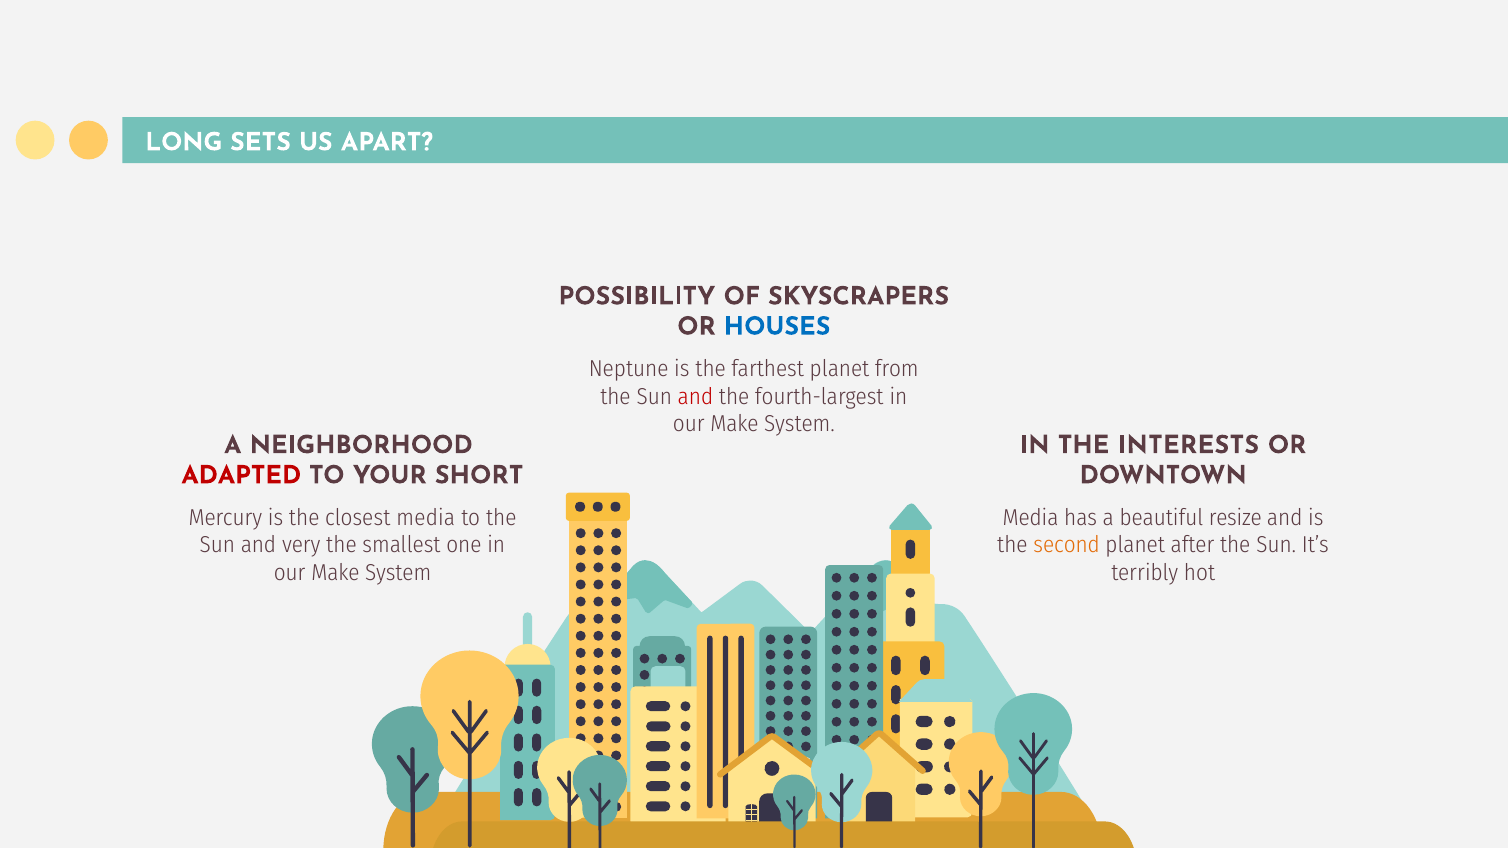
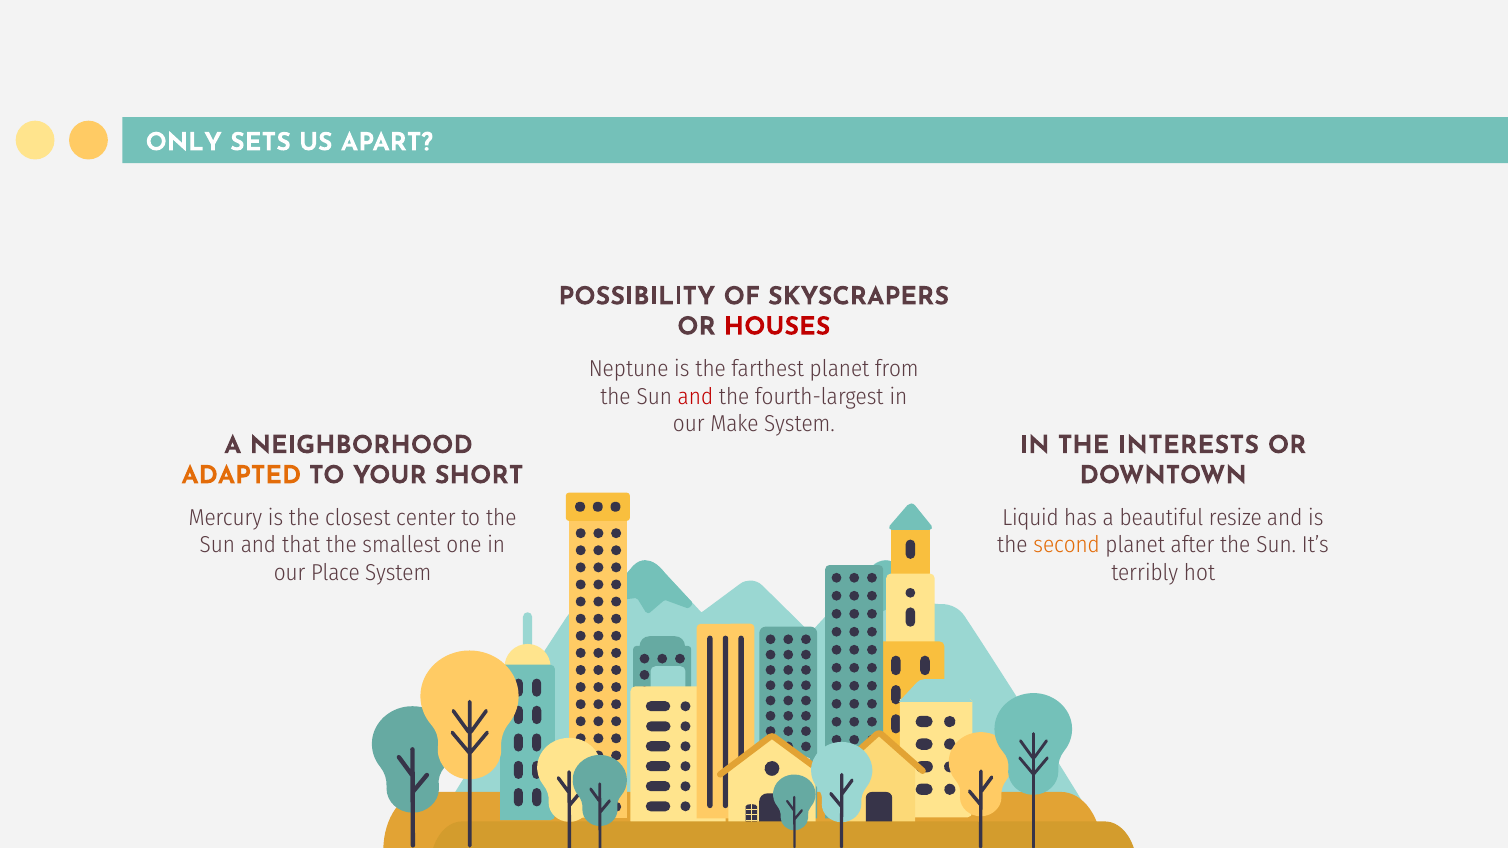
LONG: LONG -> ONLY (184, 142)
HOUSES colour: blue -> red (777, 326)
ADAPTED colour: red -> orange (241, 475)
closest media: media -> center (426, 518)
Media: Media -> Liquid (1031, 518)
very: very -> that (301, 546)
Make: Make -> Place (335, 573)
